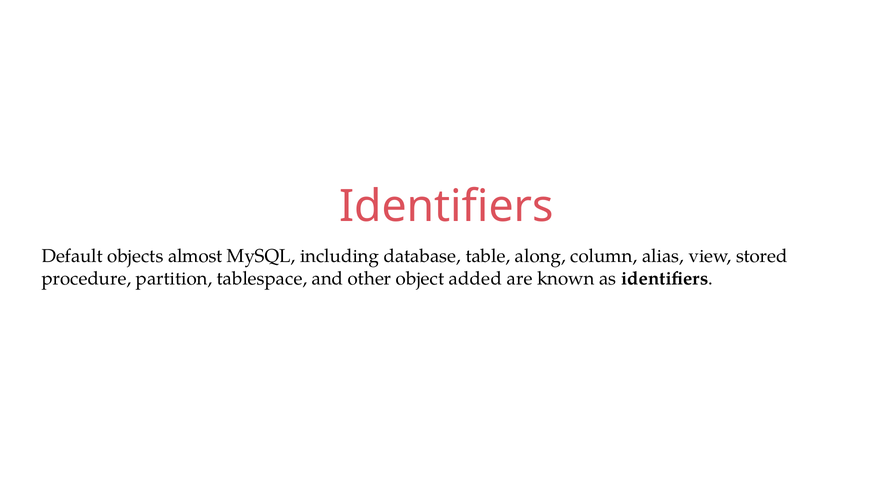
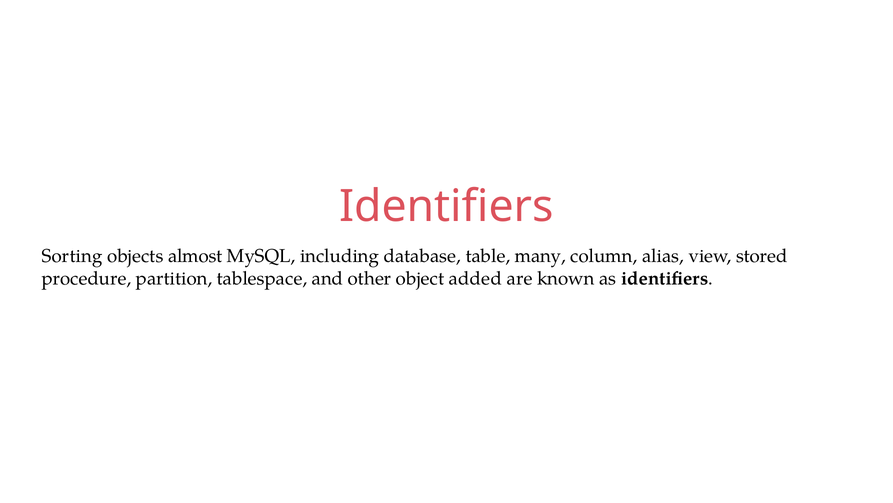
Default: Default -> Sorting (72, 256)
along: along -> many (540, 256)
